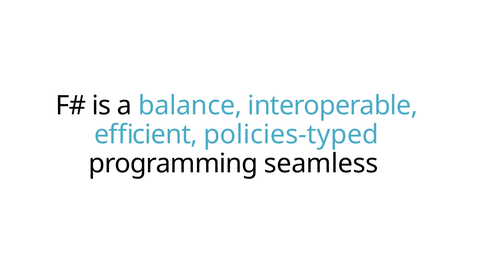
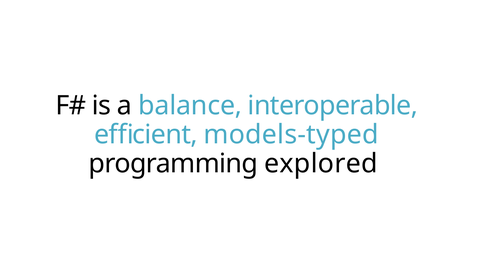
policies-typed: policies-typed -> models-typed (291, 134)
seamless: seamless -> explored (321, 163)
